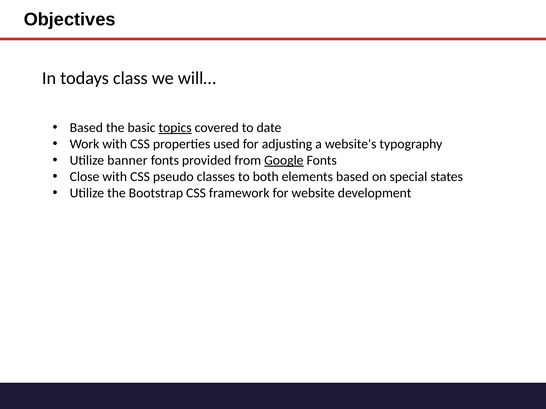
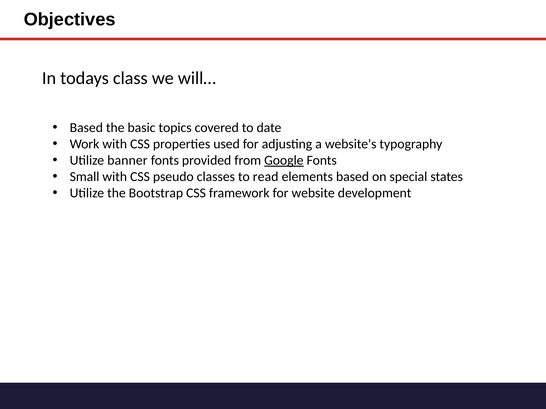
topics underline: present -> none (175, 128)
Close: Close -> Small (85, 177)
both: both -> read (266, 177)
